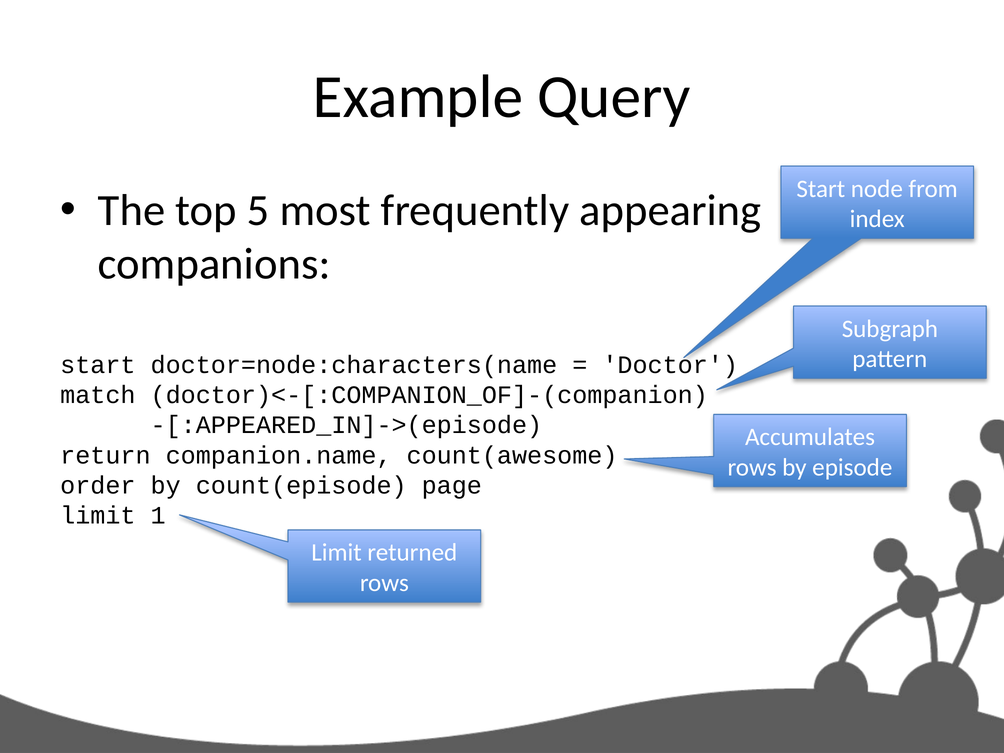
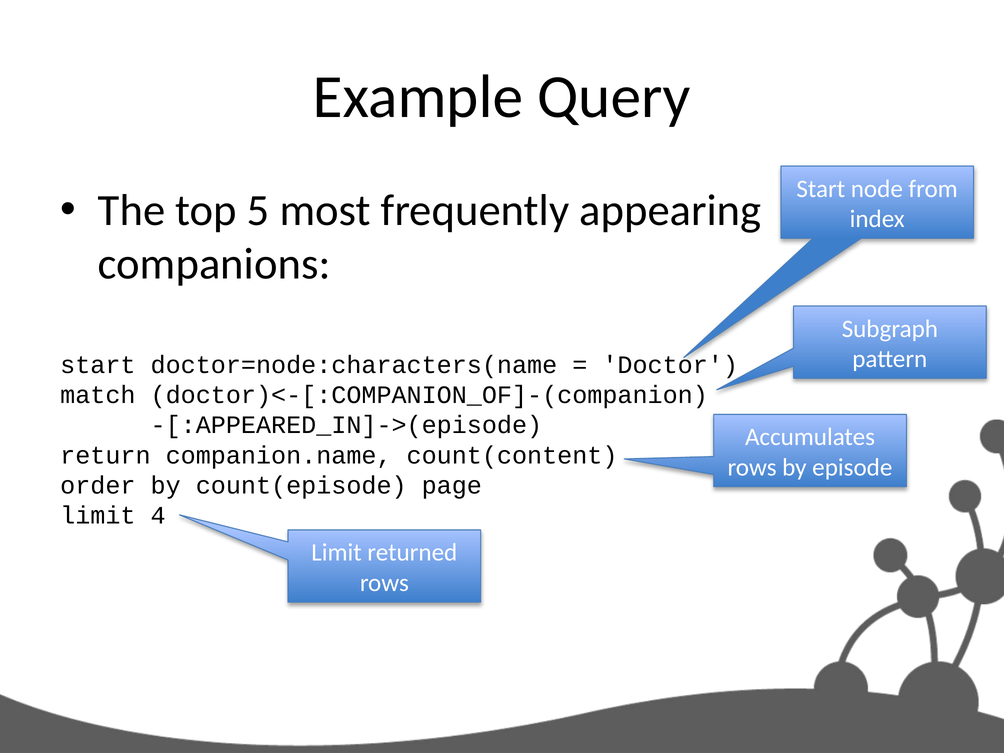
count(awesome: count(awesome -> count(content (512, 455)
1: 1 -> 4 (158, 516)
